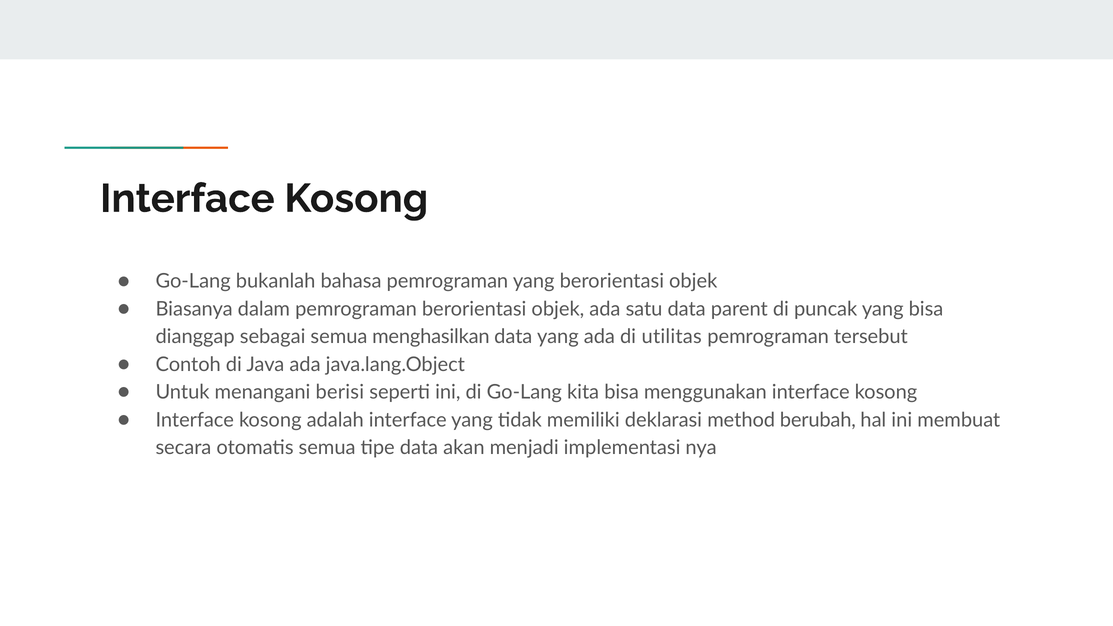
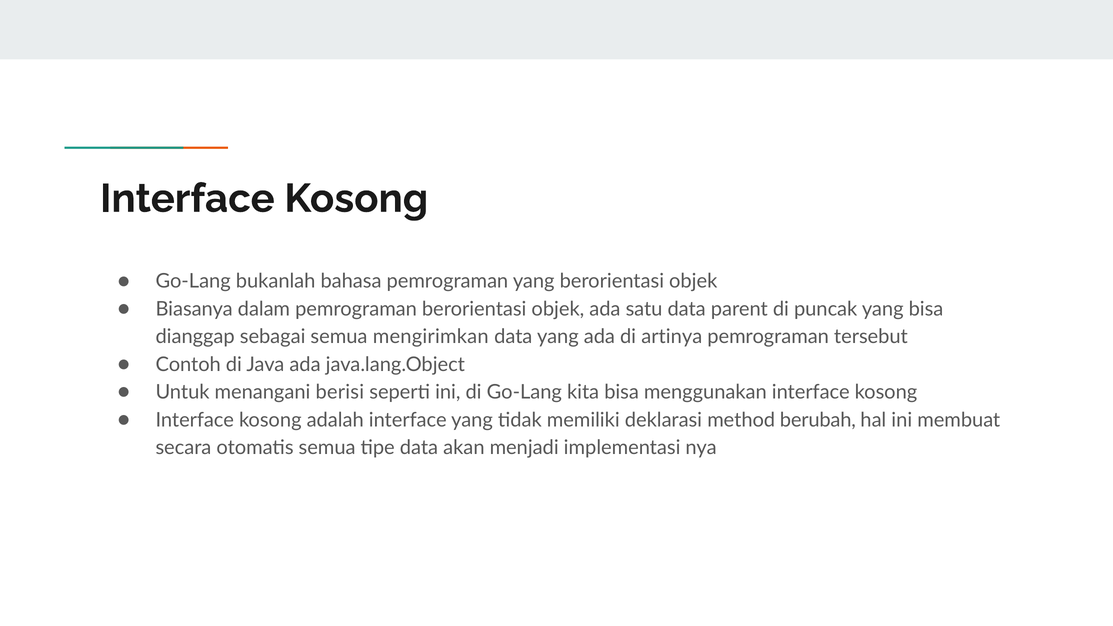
menghasilkan: menghasilkan -> mengirimkan (431, 337)
utilitas: utilitas -> artinya (672, 337)
